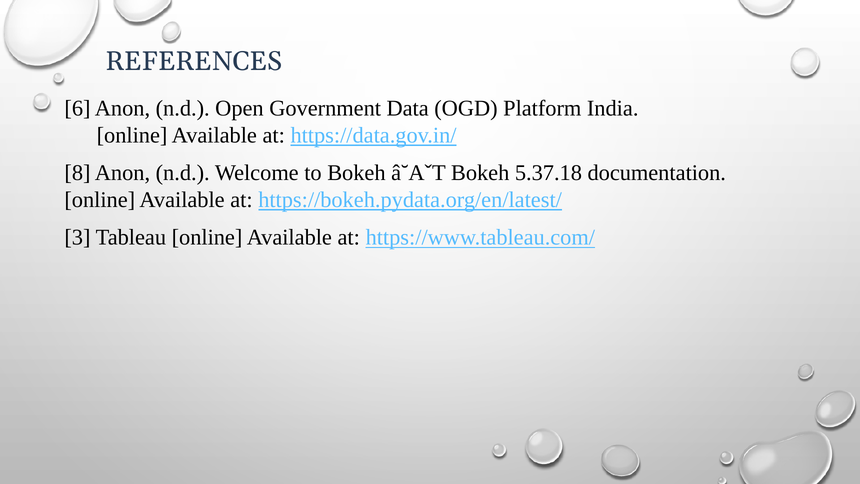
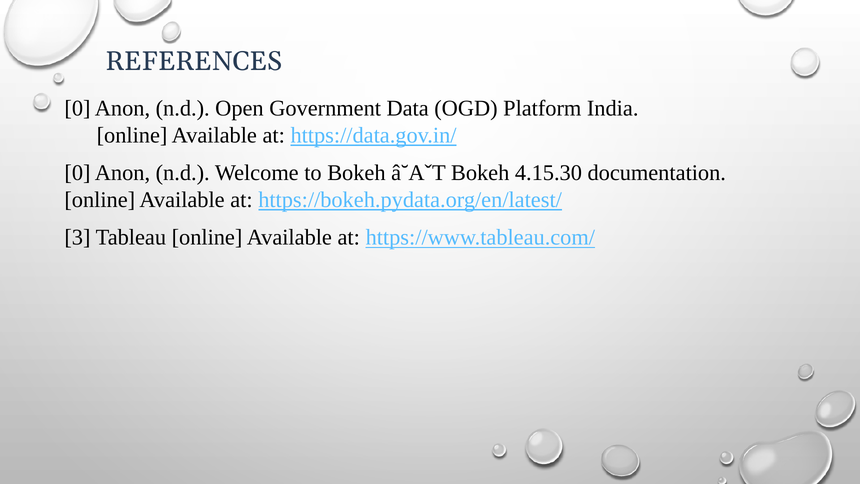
6: 6 -> 0 (77, 108)
8: 8 -> 0 (77, 173)
5.37.18: 5.37.18 -> 4.15.30 (548, 173)
